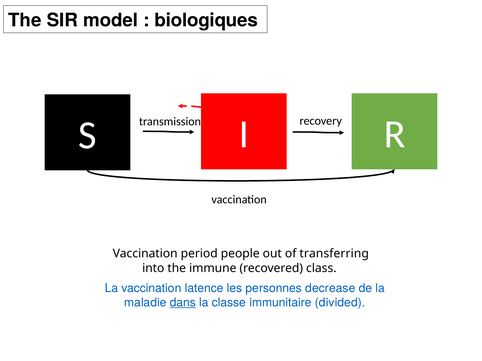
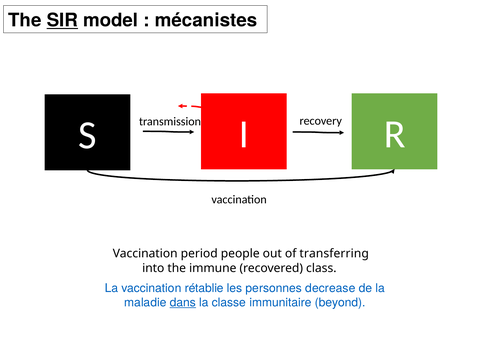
SIR underline: none -> present (62, 20)
biologiques: biologiques -> mécanistes (206, 20)
latence: latence -> rétablie (204, 288)
divided: divided -> beyond (340, 303)
